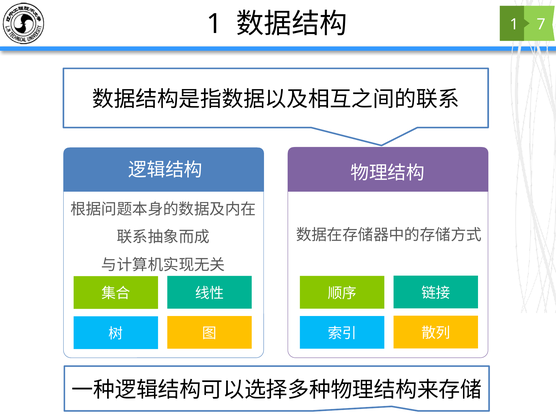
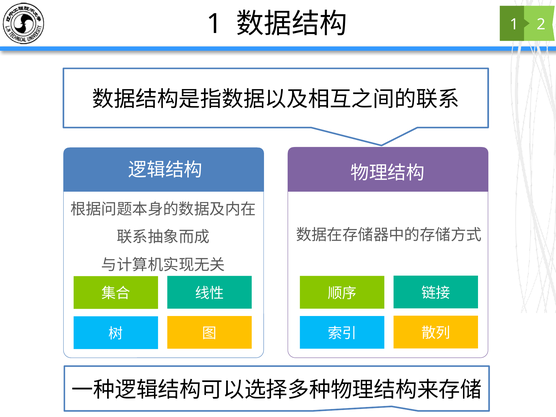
7: 7 -> 2 (541, 24)
